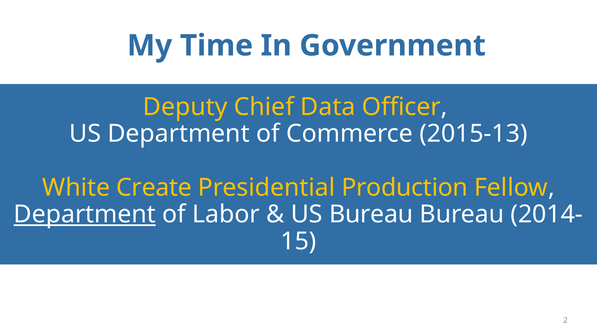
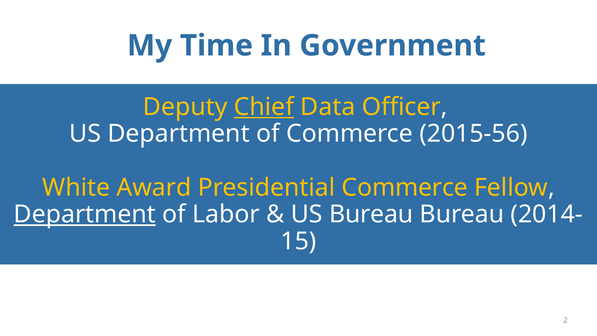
Chief underline: none -> present (264, 107)
2015-13: 2015-13 -> 2015-56 (473, 134)
Create: Create -> Award (154, 187)
Presidential Production: Production -> Commerce (405, 187)
